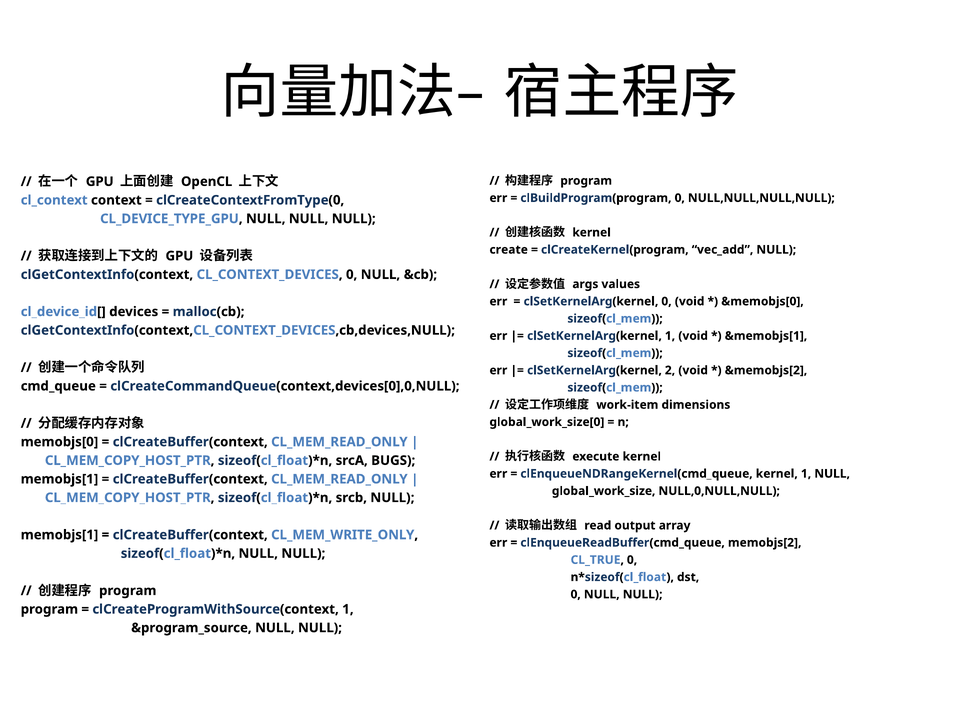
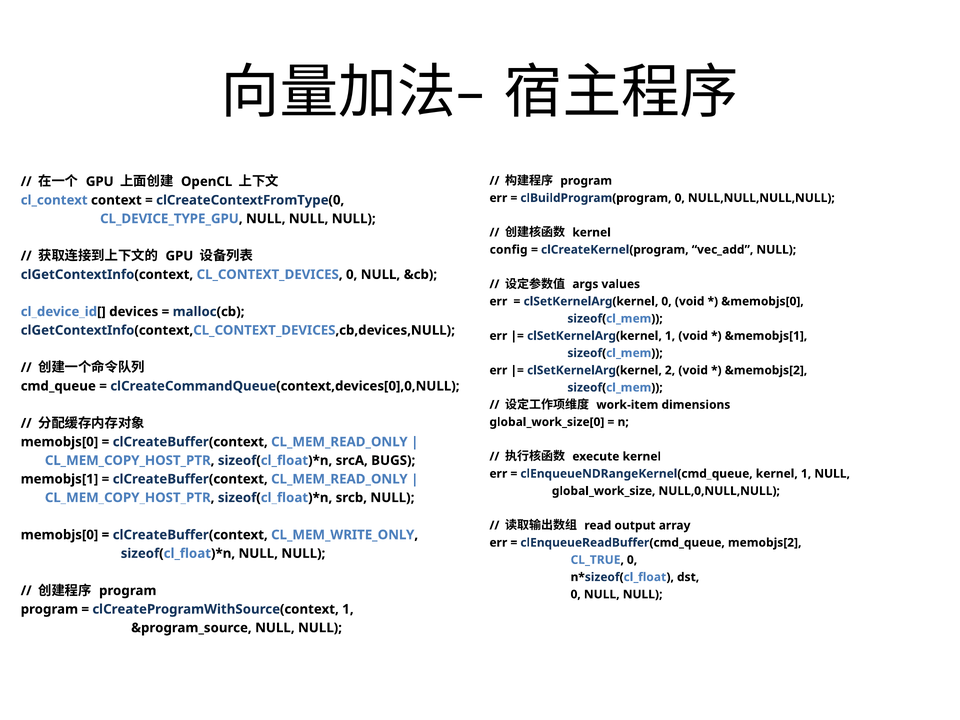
create: create -> config (509, 250)
memobjs[1: memobjs[1 -> memobjs[0 (60, 535)
